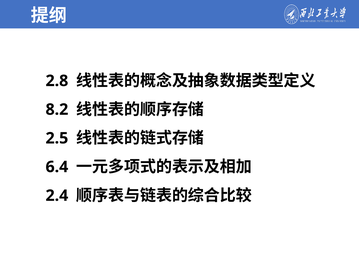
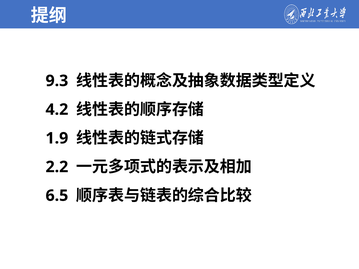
2.8: 2.8 -> 9.3 (57, 81)
8.2: 8.2 -> 4.2 (57, 110)
2.5: 2.5 -> 1.9 (57, 138)
6.4: 6.4 -> 2.2 (57, 167)
2.4: 2.4 -> 6.5 (57, 196)
